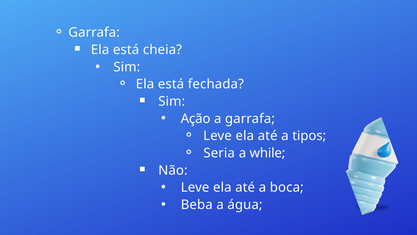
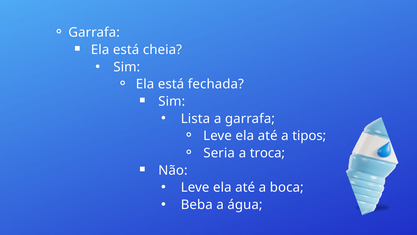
Ação: Ação -> Lista (195, 118)
while: while -> troca (267, 153)
